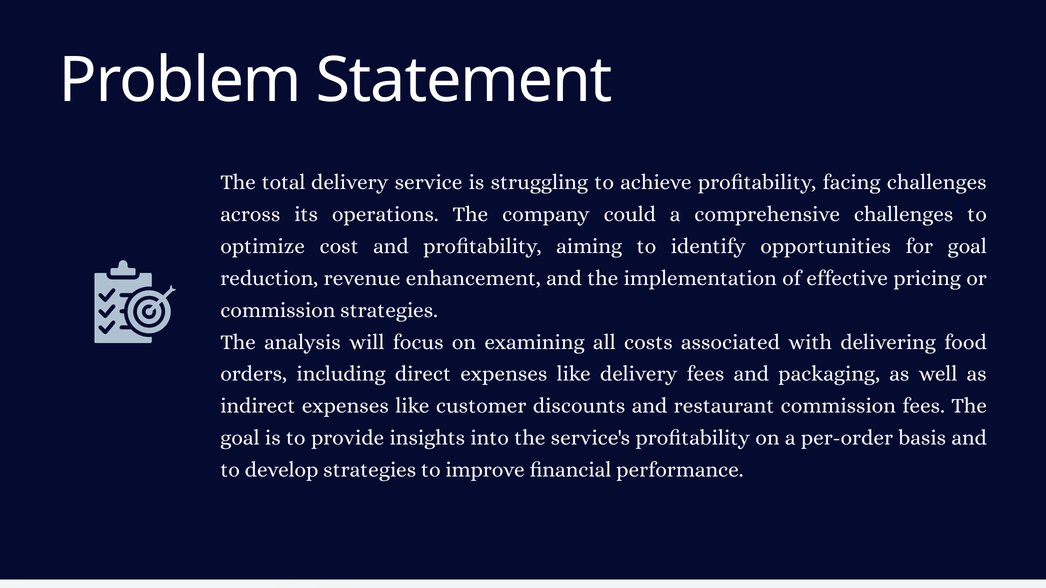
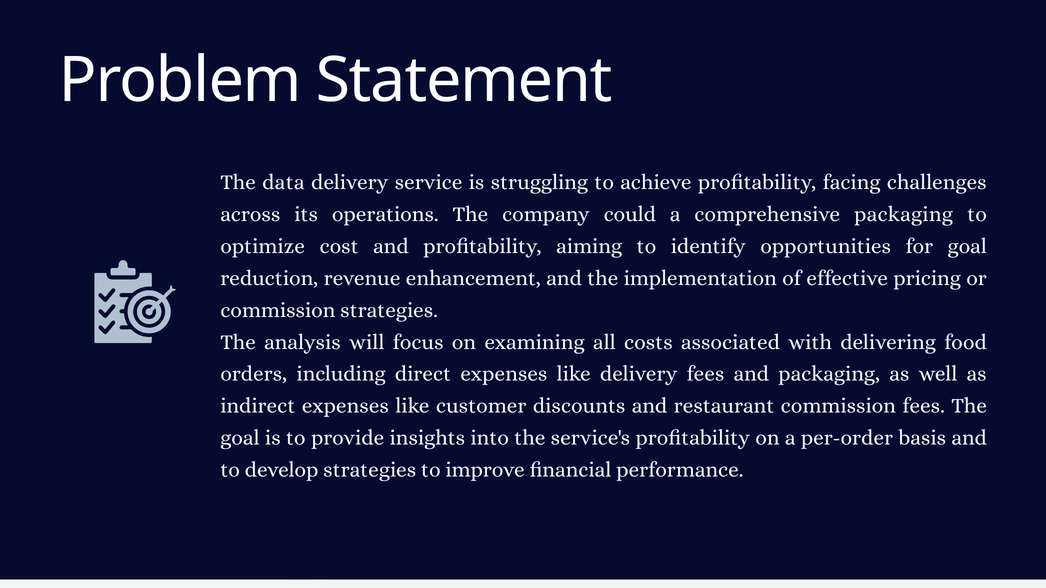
total: total -> data (283, 183)
comprehensive challenges: challenges -> packaging (903, 214)
